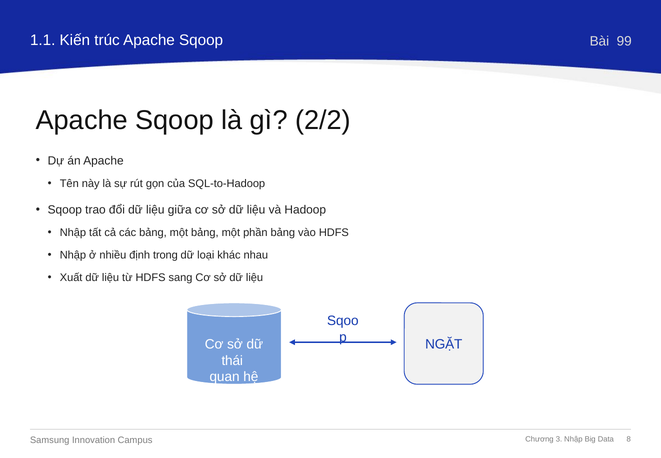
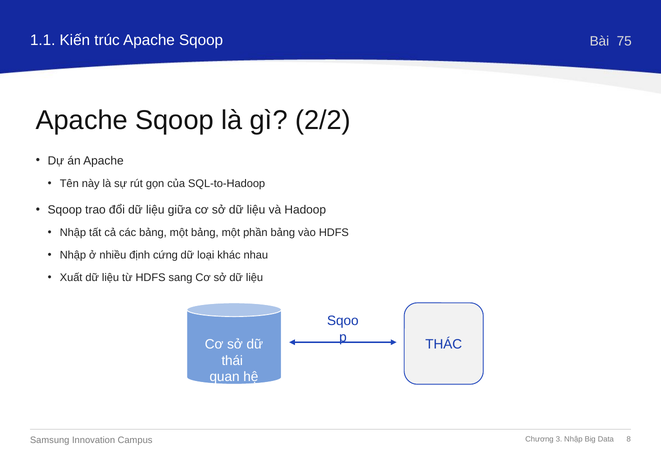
99: 99 -> 75 (624, 41)
trong: trong -> cứng (165, 255)
NGẶT: NGẶT -> THÁC (444, 344)
